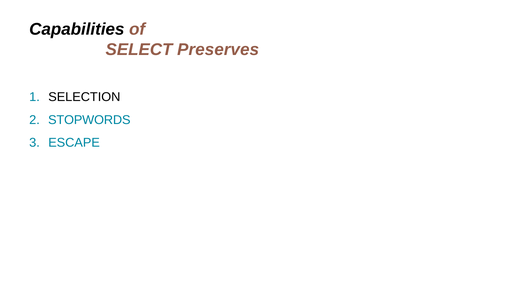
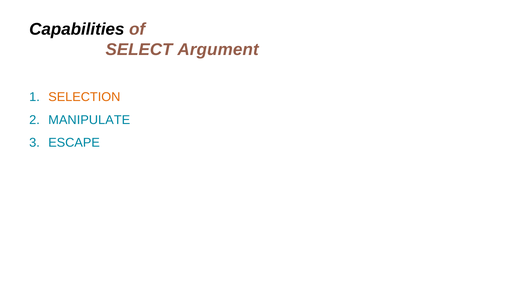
Preserves: Preserves -> Argument (218, 49)
SELECTION colour: black -> orange (84, 97)
STOPWORDS: STOPWORDS -> MANIPULATE (89, 120)
